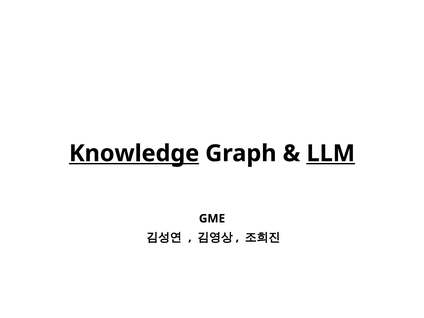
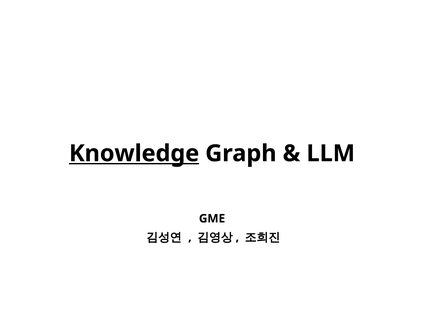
LLM underline: present -> none (331, 153)
